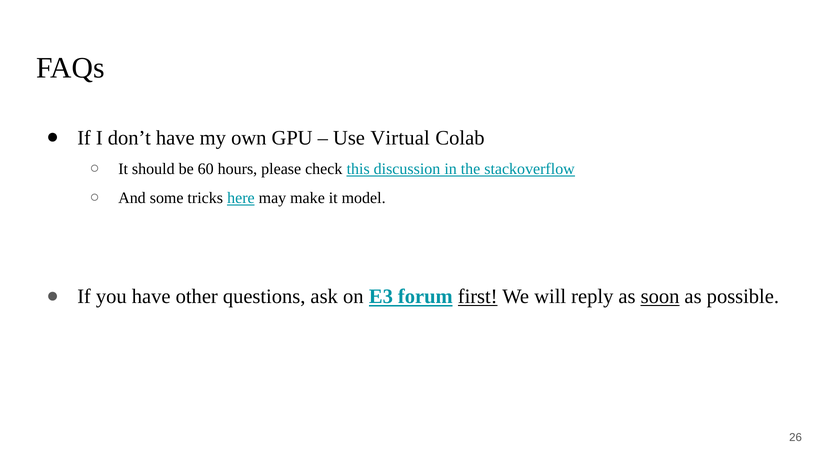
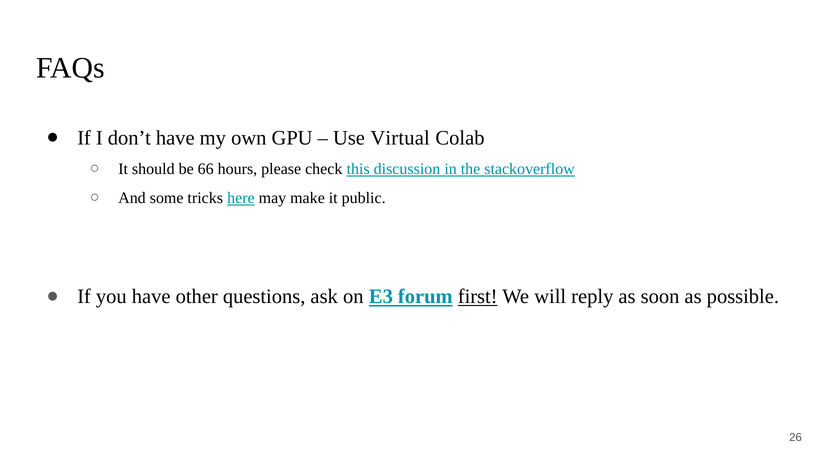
60: 60 -> 66 (206, 169)
model: model -> public (364, 198)
soon underline: present -> none (660, 297)
